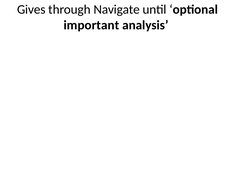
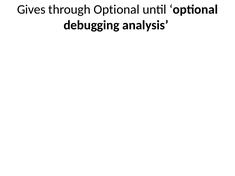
through Navigate: Navigate -> Optional (117, 10)
important: important -> debugging (91, 25)
